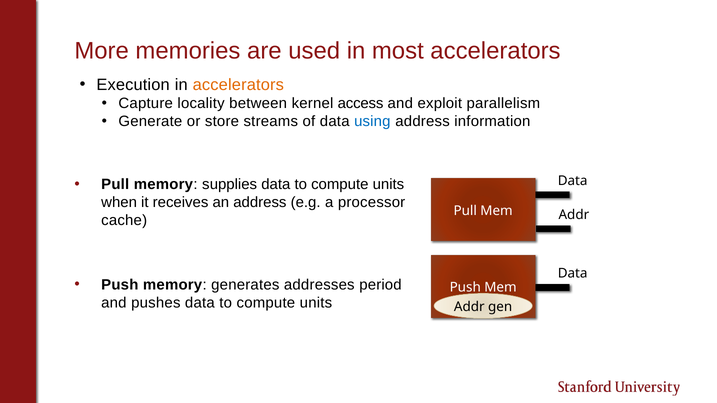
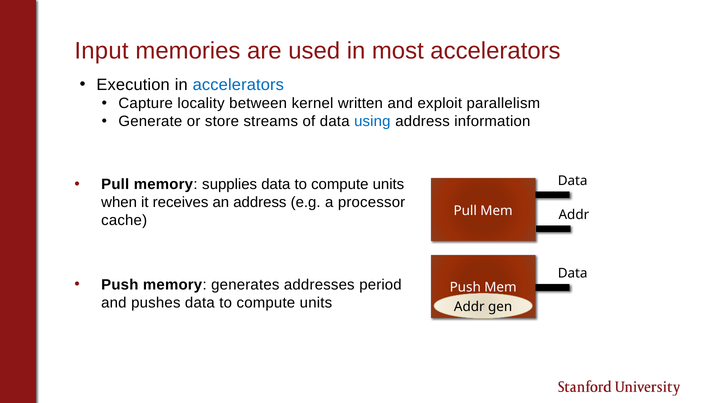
More: More -> Input (102, 51)
accelerators colour: orange -> blue (238, 85)
access: access -> written (360, 104)
